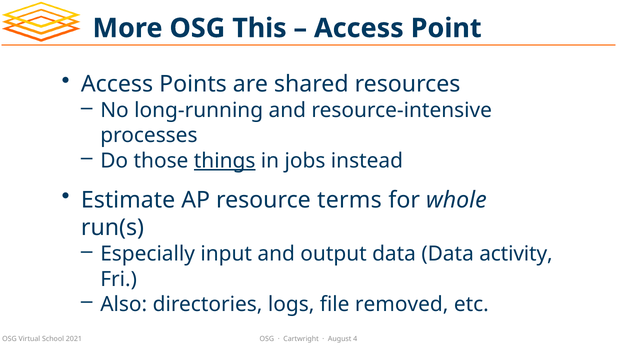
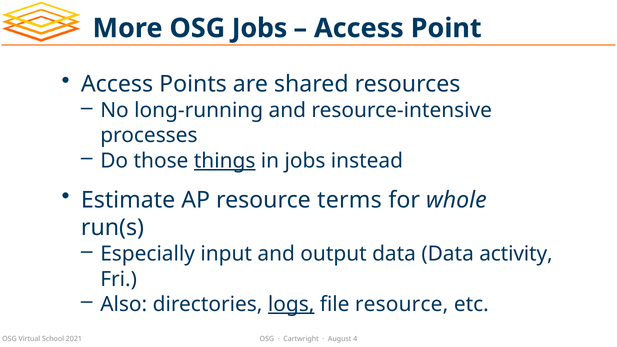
OSG This: This -> Jobs (260, 28)
logs underline: none -> present (291, 304)
file removed: removed -> resource (402, 304)
